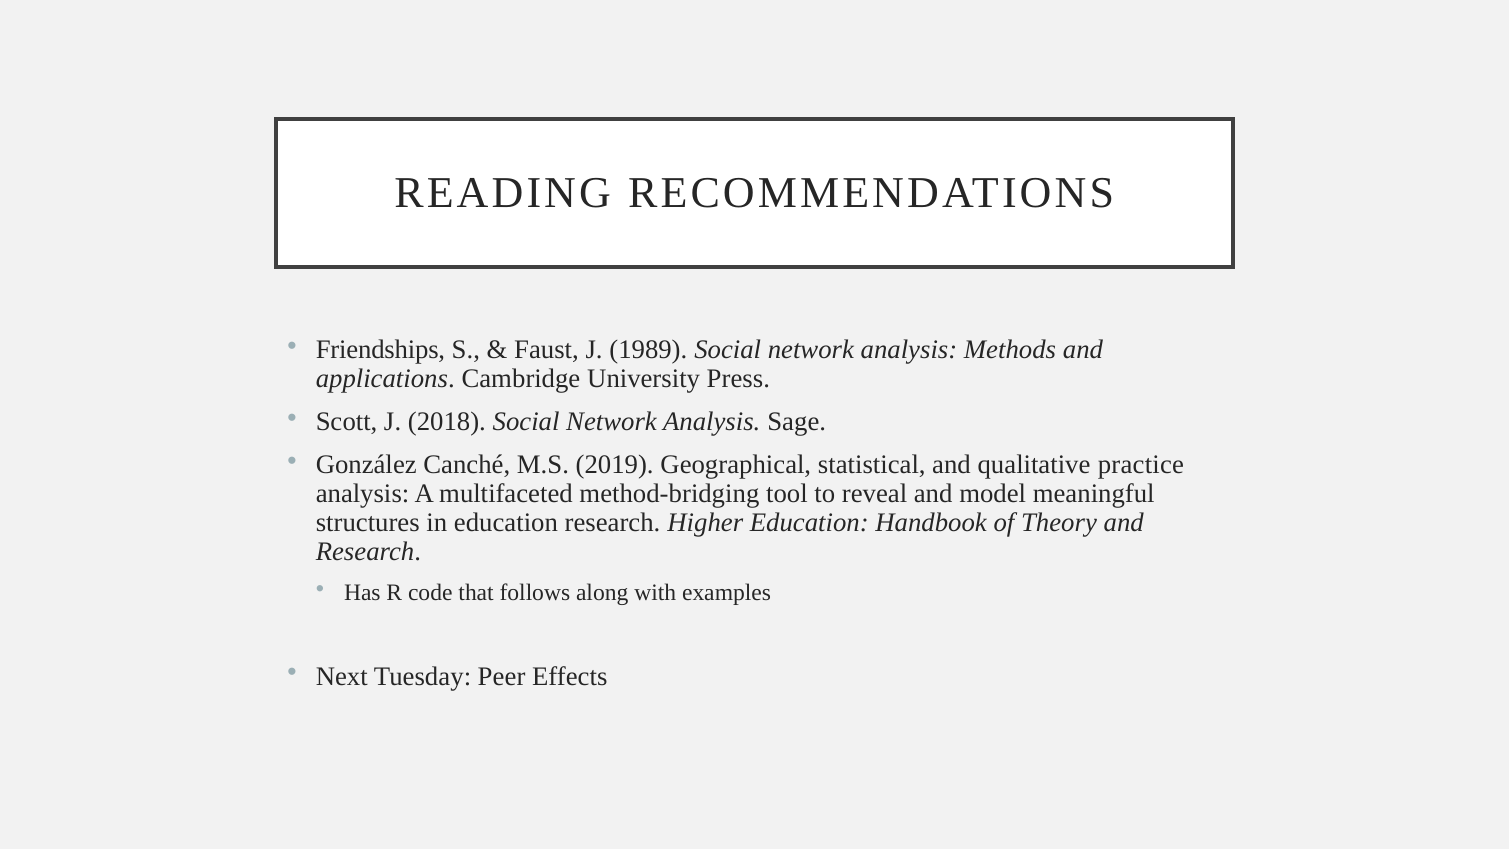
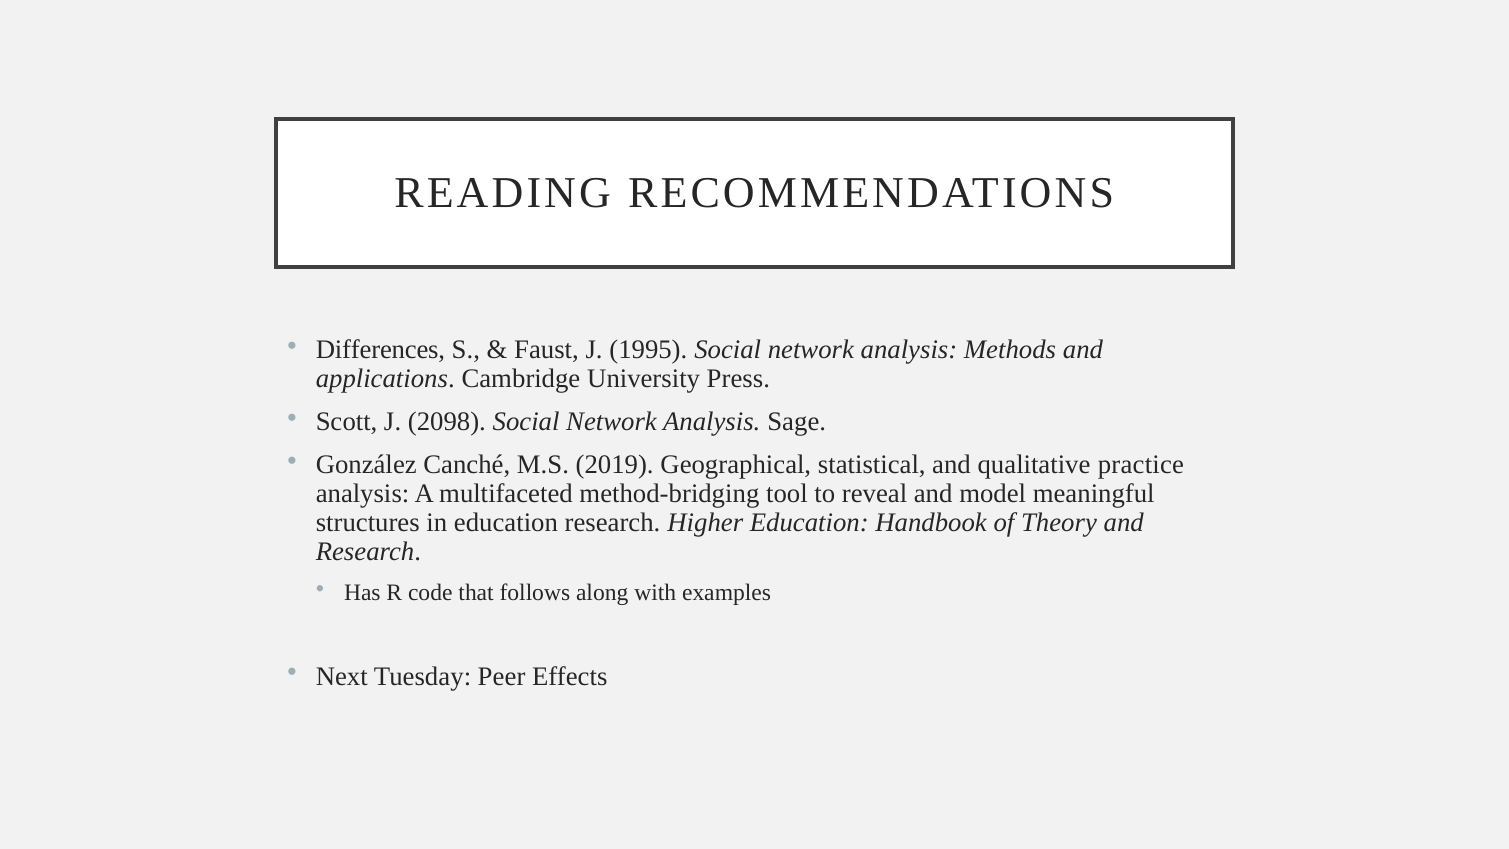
Friendships: Friendships -> Differences (380, 350)
1989: 1989 -> 1995 (648, 350)
2018: 2018 -> 2098 (447, 422)
